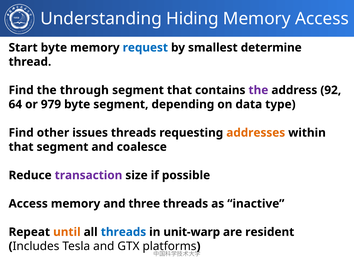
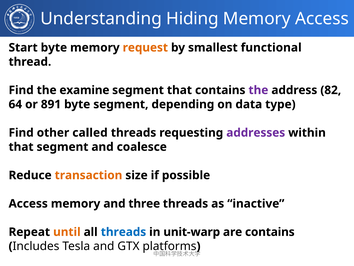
request colour: blue -> orange (145, 48)
determine: determine -> functional (271, 48)
through: through -> examine (84, 90)
92: 92 -> 82 (331, 90)
979: 979 -> 891 (51, 104)
issues: issues -> called (90, 132)
addresses colour: orange -> purple (256, 132)
transaction colour: purple -> orange (88, 175)
are resident: resident -> contains (270, 232)
